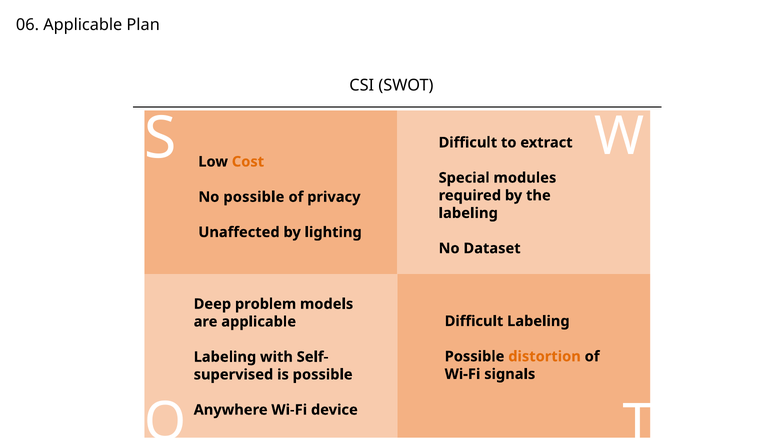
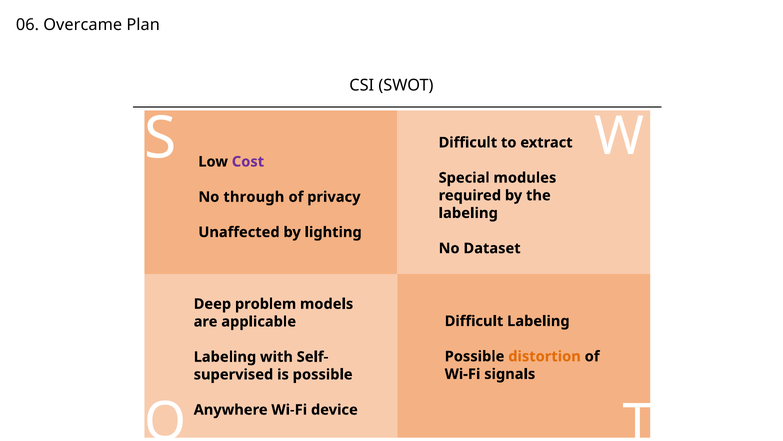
06 Applicable: Applicable -> Overcame (83, 25)
Cost colour: orange -> purple (248, 161)
No possible: possible -> through (254, 197)
